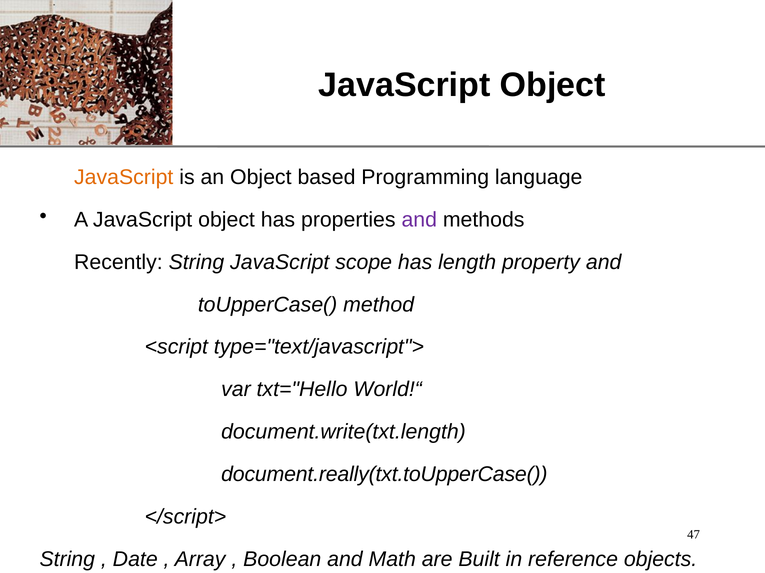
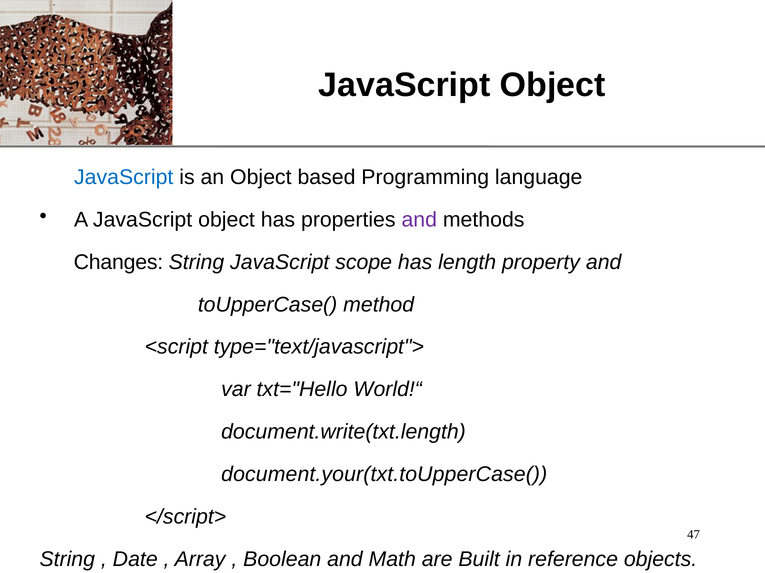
JavaScript colour: orange -> blue (124, 177)
Recently: Recently -> Changes (118, 262)
document.really(txt.toUpperCase(: document.really(txt.toUpperCase( -> document.your(txt.toUpperCase( (384, 475)
